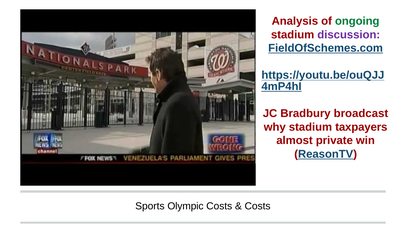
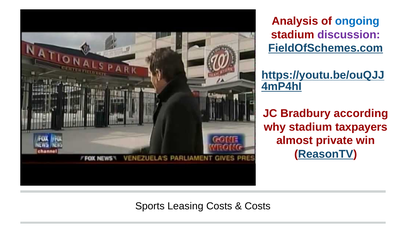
ongoing colour: green -> blue (357, 21)
broadcast: broadcast -> according (361, 114)
Olympic: Olympic -> Leasing (185, 207)
